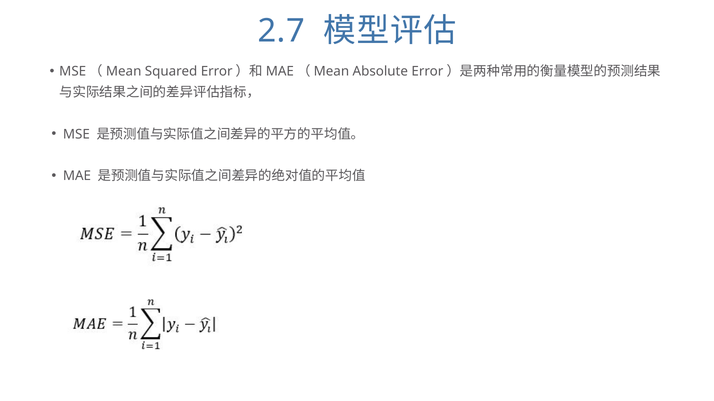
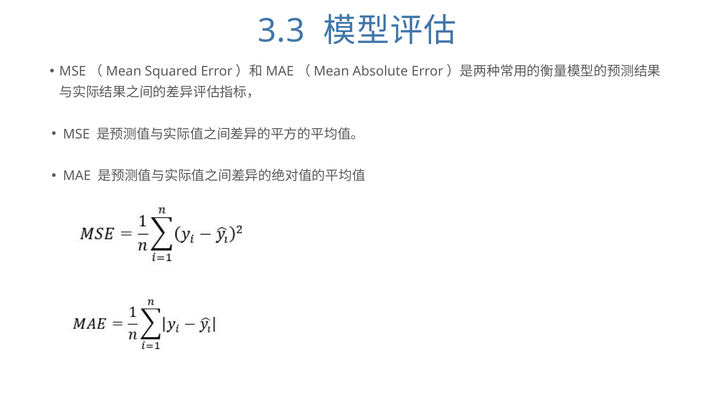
2.7: 2.7 -> 3.3 (281, 31)
